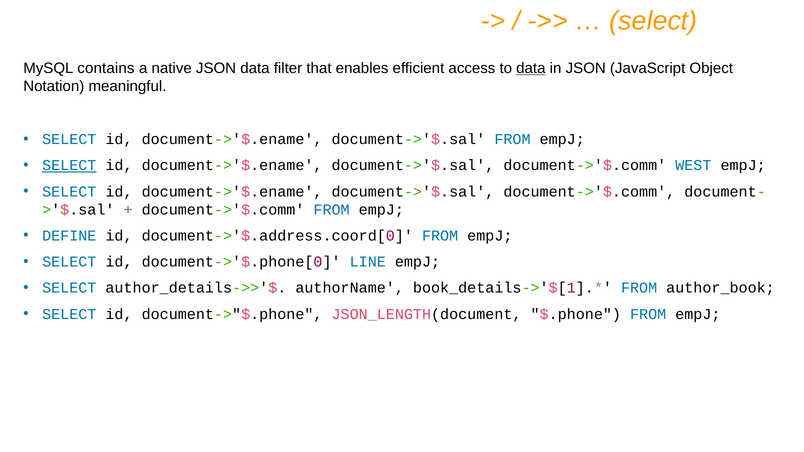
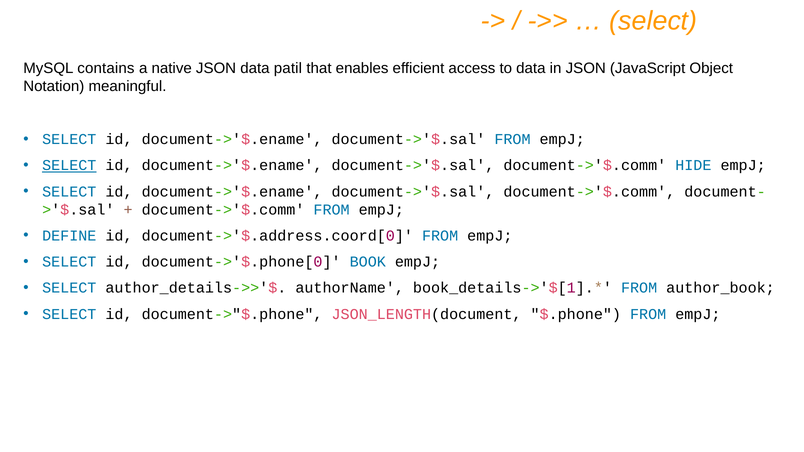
filter: filter -> patil (288, 68)
data underline: present -> none (531, 68)
WEST: WEST -> HIDE (693, 166)
LINE: LINE -> BOOK (368, 262)
